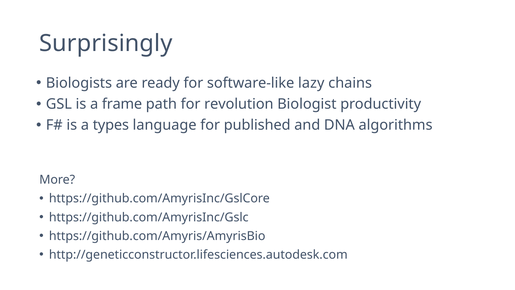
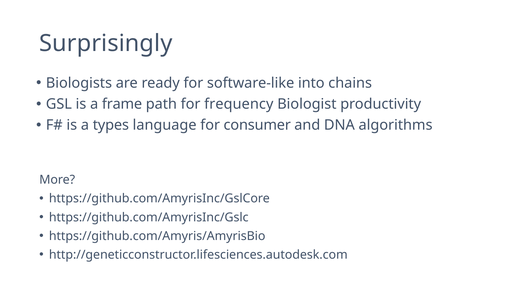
lazy: lazy -> into (311, 83)
revolution: revolution -> frequency (239, 104)
published: published -> consumer (257, 125)
